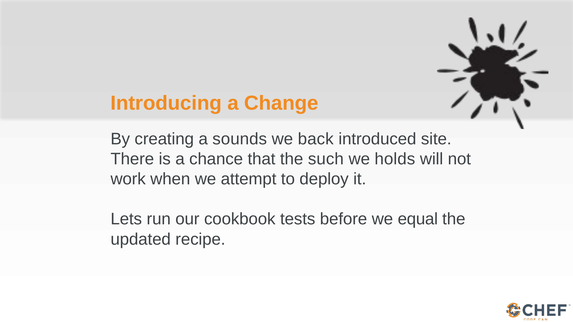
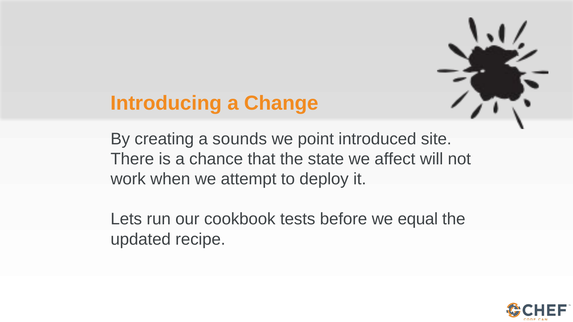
back: back -> point (316, 139)
such: such -> state (326, 159)
holds: holds -> affect (395, 159)
